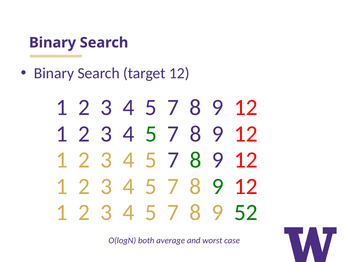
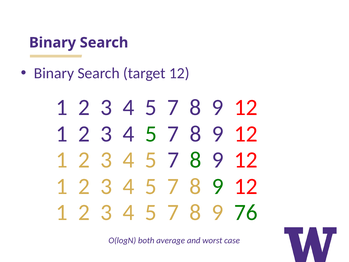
52: 52 -> 76 (246, 212)
